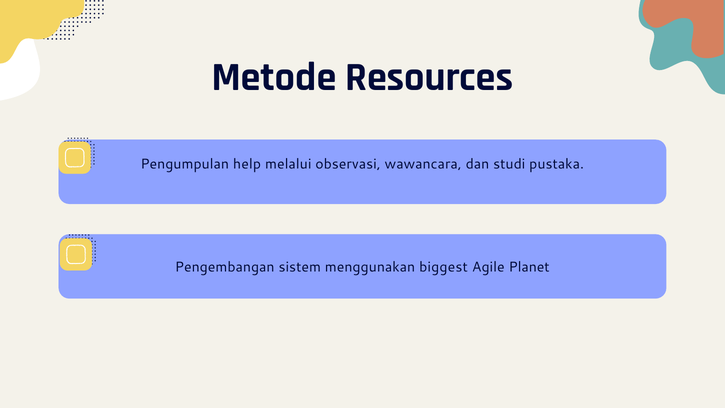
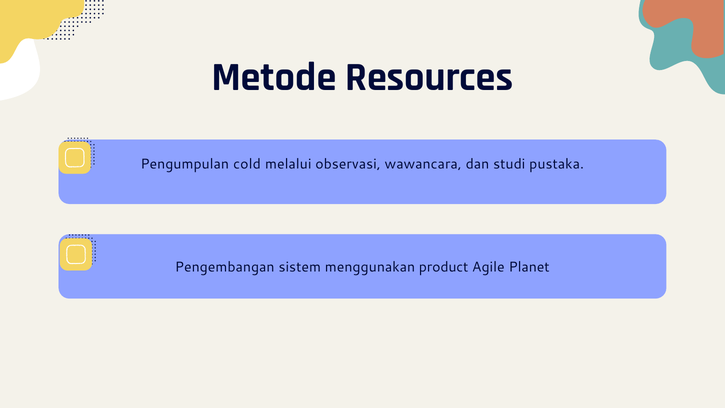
help: help -> cold (247, 164)
biggest: biggest -> product (444, 267)
